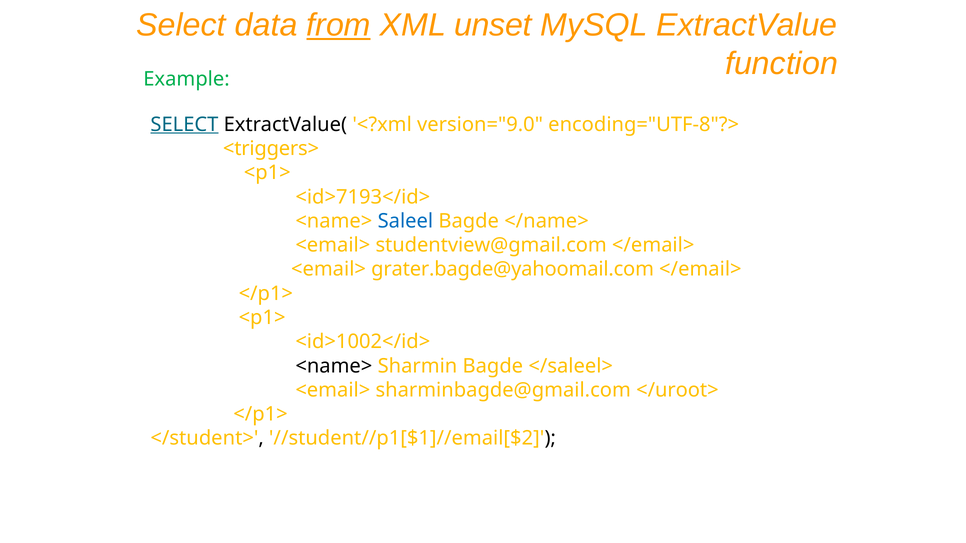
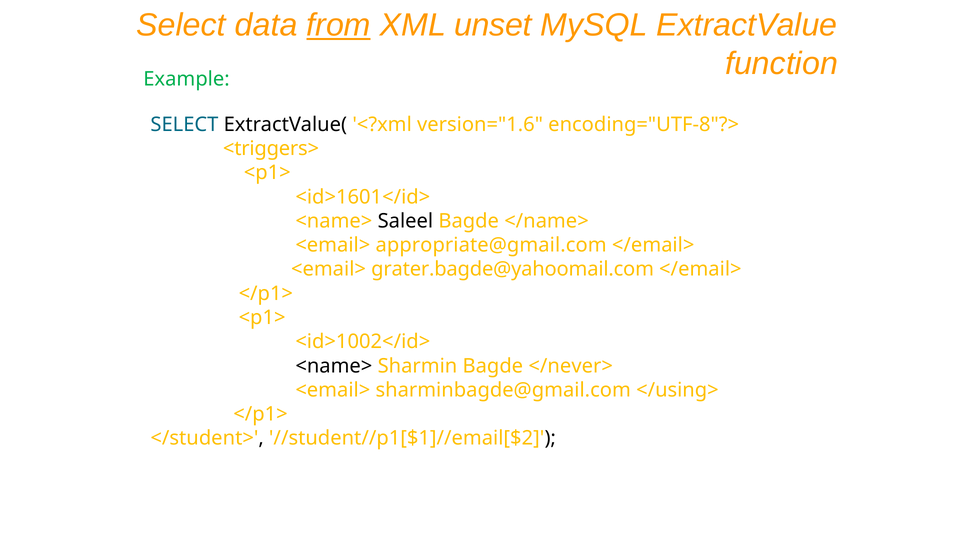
SELECT underline: present -> none (184, 125)
version="9.0: version="9.0 -> version="1.6 (480, 125)
<id>7193</id>: <id>7193</id> -> <id>1601</id> (363, 197)
Saleel colour: blue -> black (405, 221)
studentview@gmail.com: studentview@gmail.com -> appropriate@gmail.com (491, 245)
</saleel>: </saleel> -> </never> (571, 366)
</uroot>: </uroot> -> </using> (677, 390)
